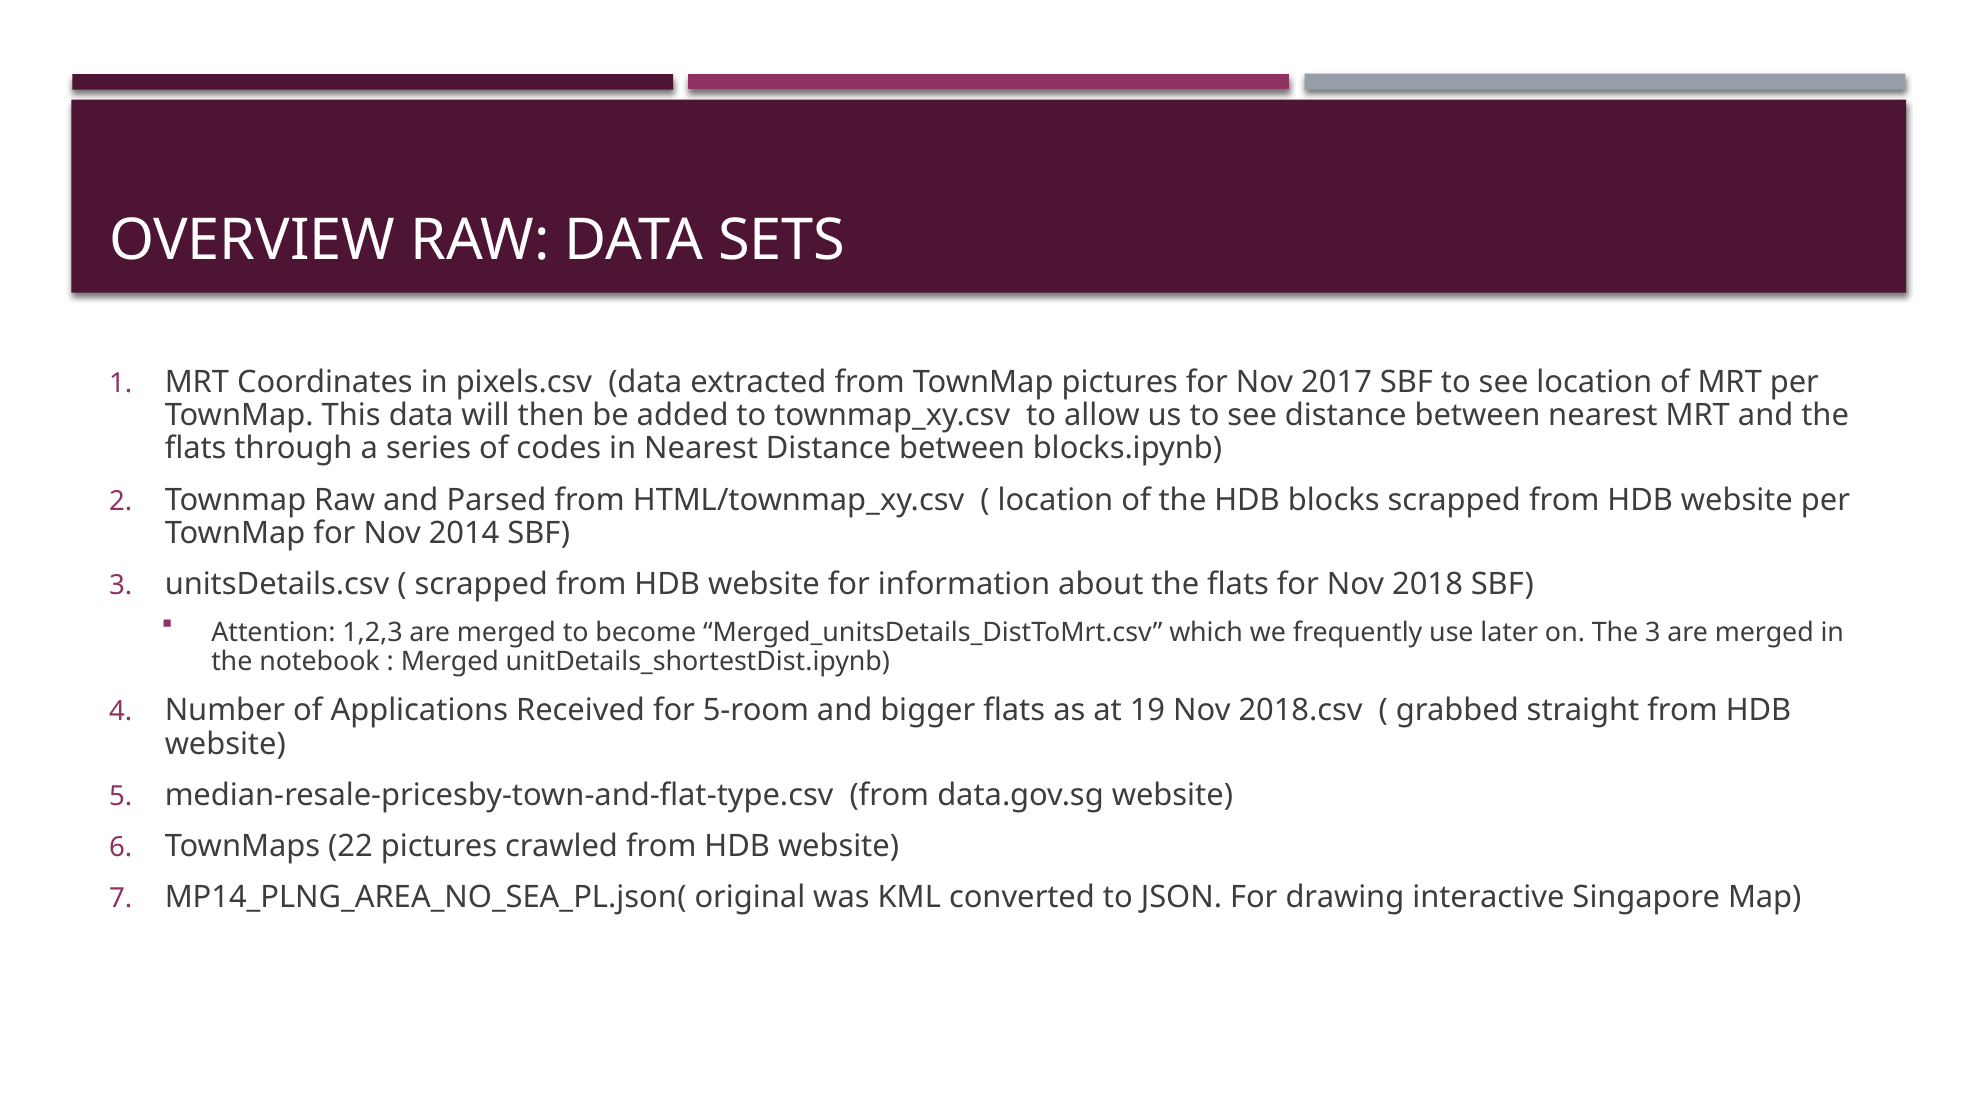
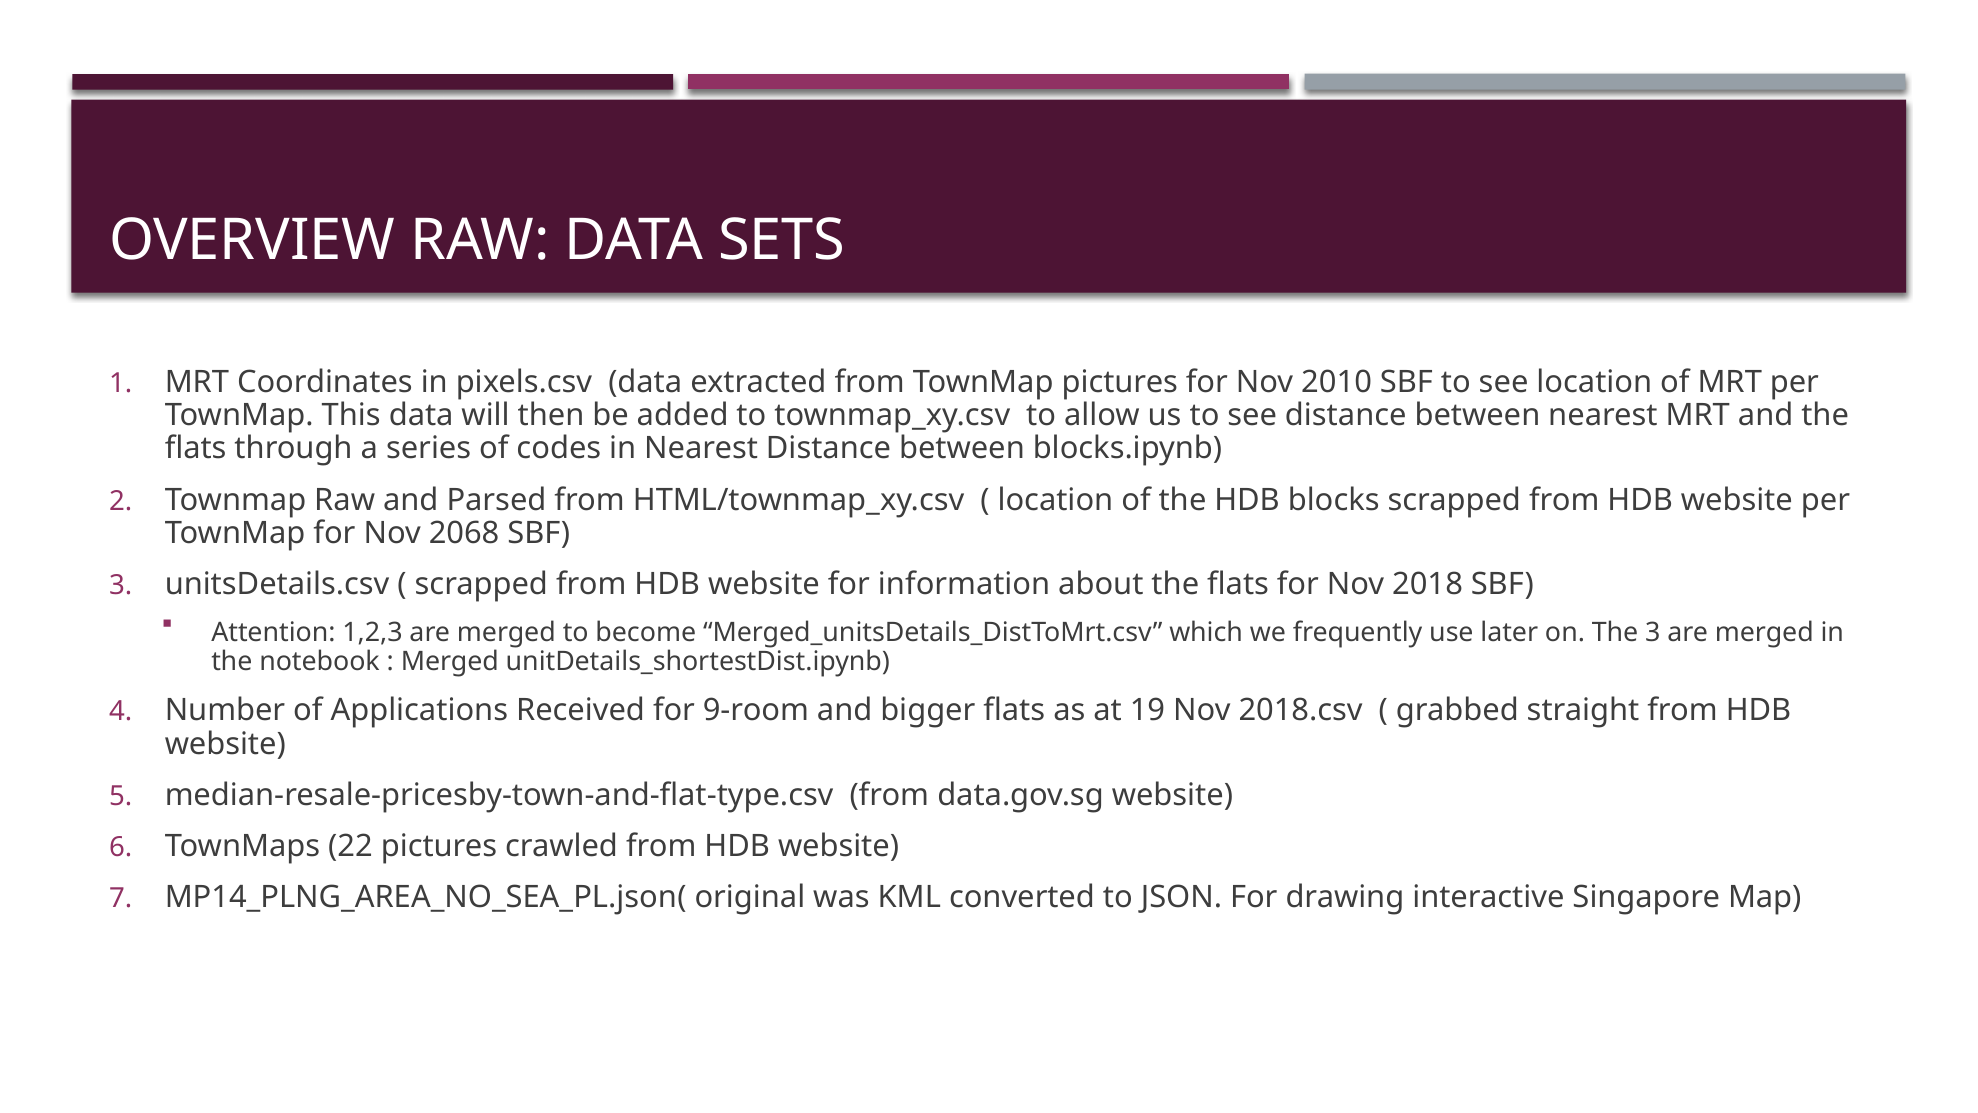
2017: 2017 -> 2010 (1337, 382)
2014: 2014 -> 2068 (464, 533)
5-room: 5-room -> 9-room (756, 710)
